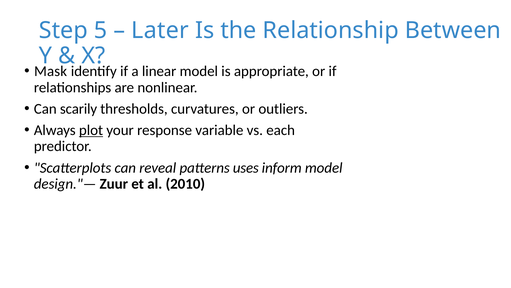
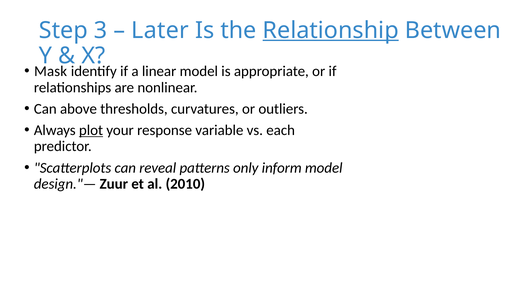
5: 5 -> 3 (101, 30)
Relationship underline: none -> present (331, 30)
scarily: scarily -> above (78, 109)
uses: uses -> only (246, 167)
